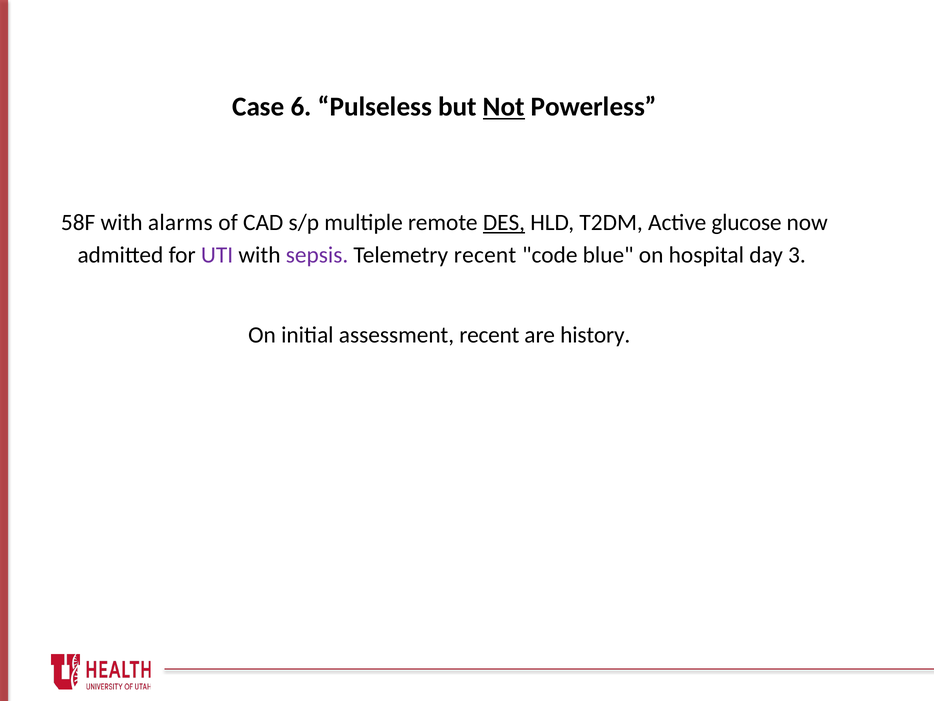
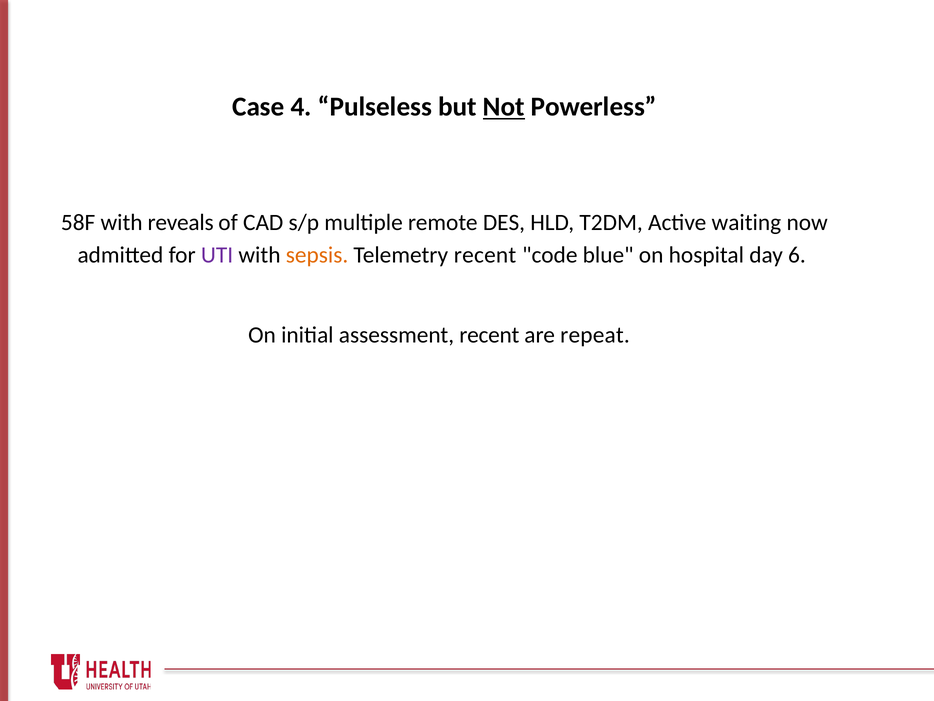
6: 6 -> 4 (301, 107)
alarms: alarms -> reveals (181, 222)
DES underline: present -> none (504, 222)
glucose: glucose -> waiting (746, 222)
sepsis colour: purple -> orange (317, 255)
3: 3 -> 6 (797, 255)
history: history -> repeat (595, 335)
